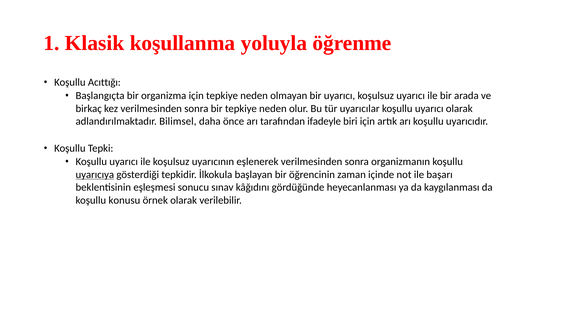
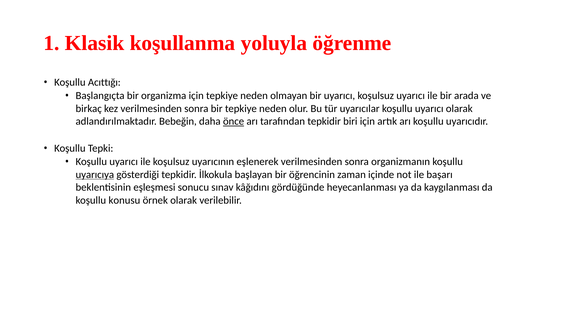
Bilimsel: Bilimsel -> Bebeğin (178, 122)
önce underline: none -> present (234, 122)
tarafından ifadeyle: ifadeyle -> tepkidir (324, 122)
